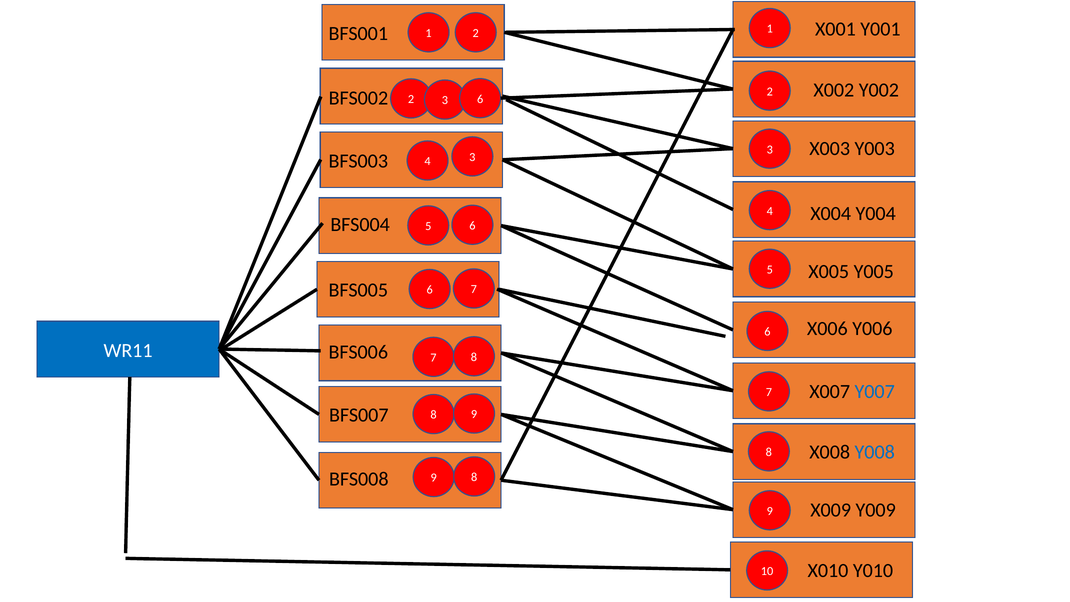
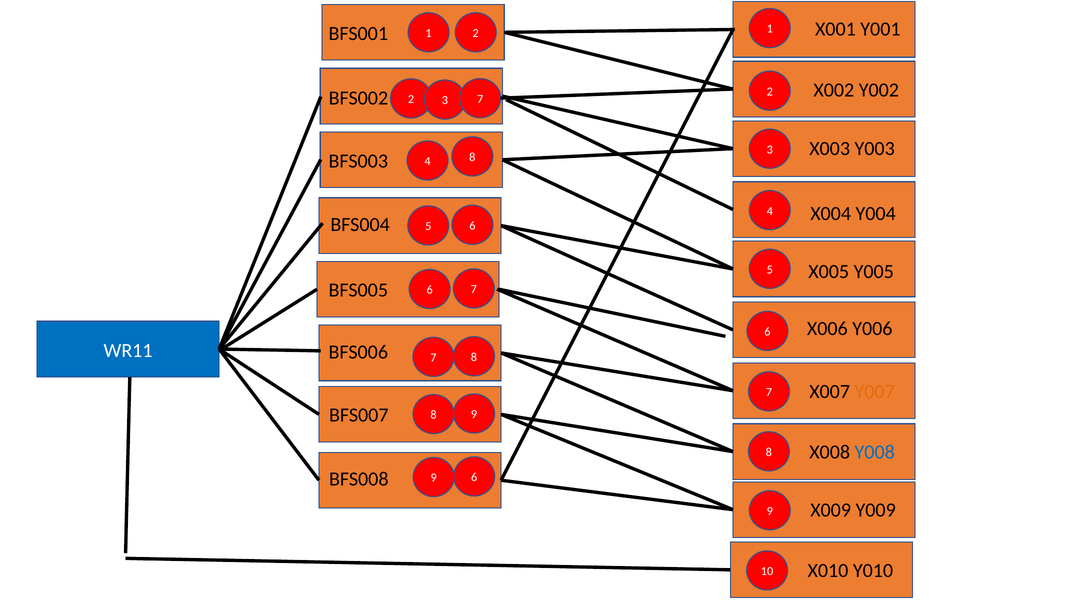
2 3 6: 6 -> 7 (480, 99)
4 3: 3 -> 8 (472, 157)
Y007 colour: blue -> orange (875, 391)
9 8: 8 -> 6 (474, 477)
